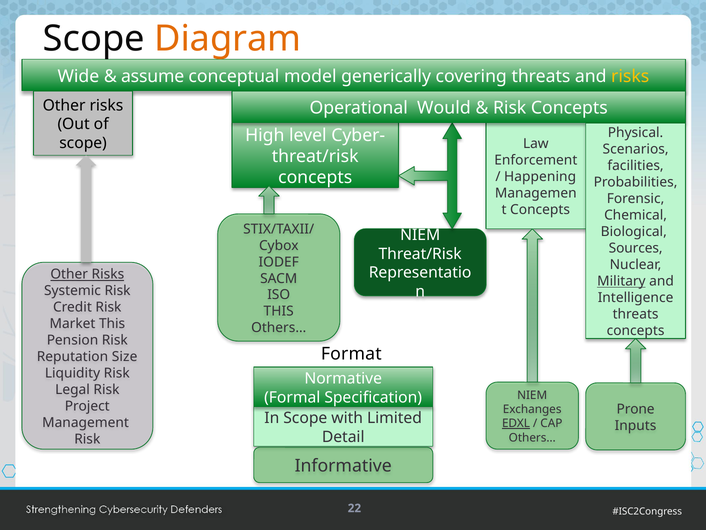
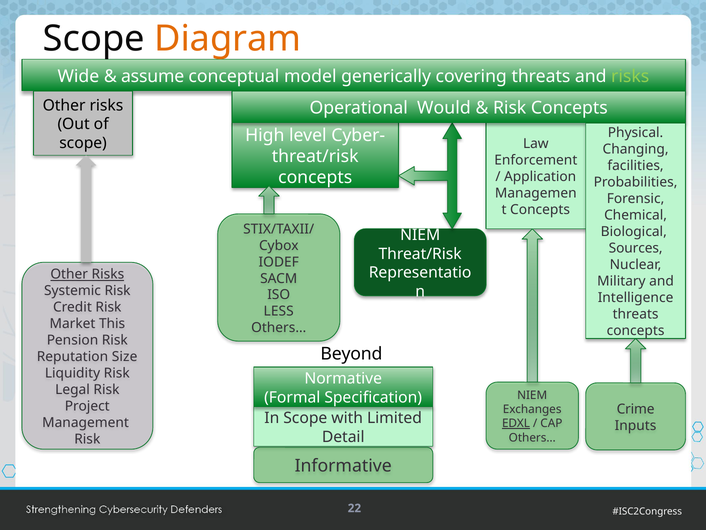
risks colour: yellow -> light green (630, 76)
Scenarios: Scenarios -> Changing (636, 149)
Happening: Happening -> Application (540, 177)
Military underline: present -> none (621, 281)
THIS: THIS -> LESS (279, 311)
Format: Format -> Beyond (351, 354)
Prone: Prone -> Crime (636, 409)
